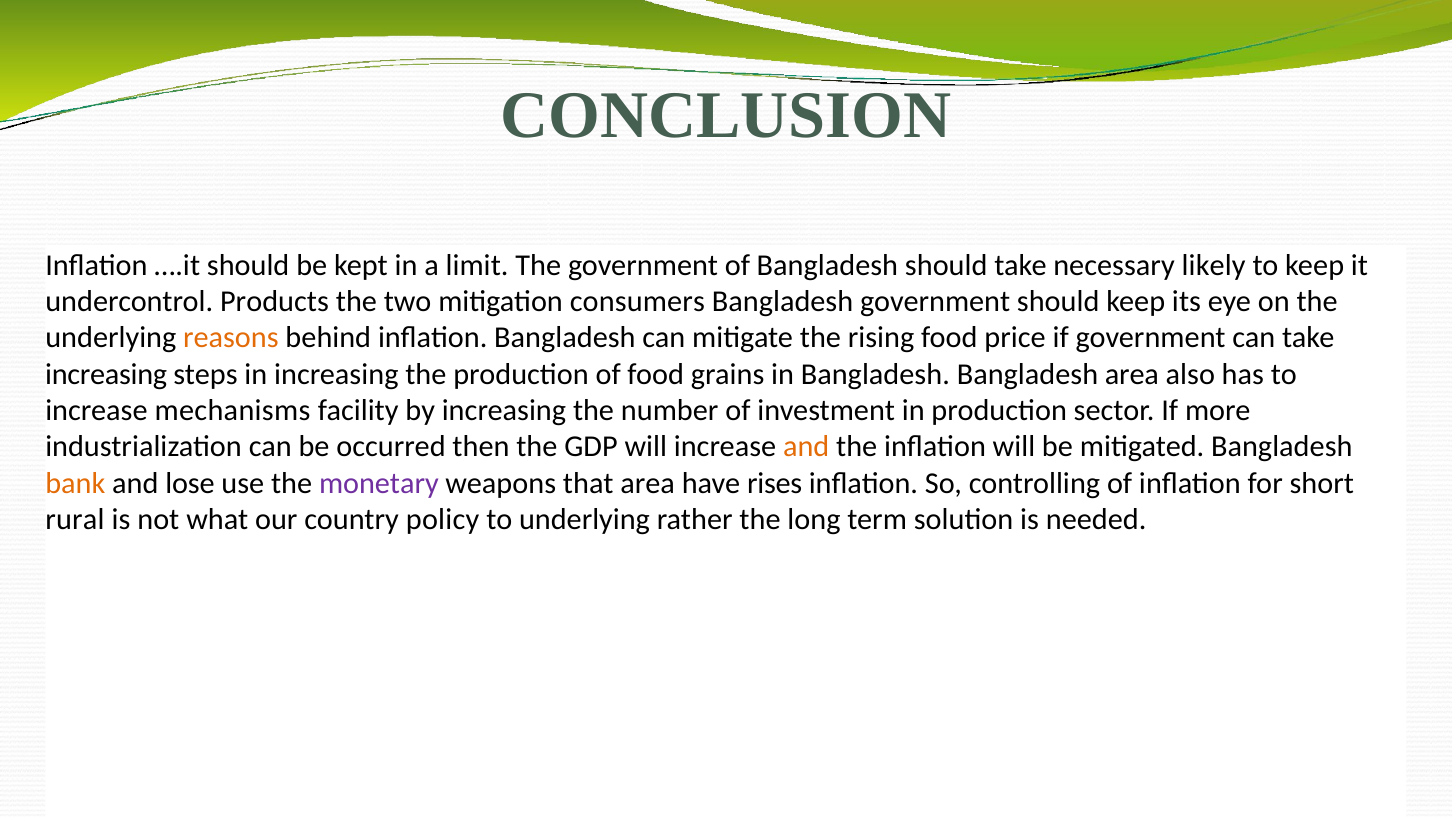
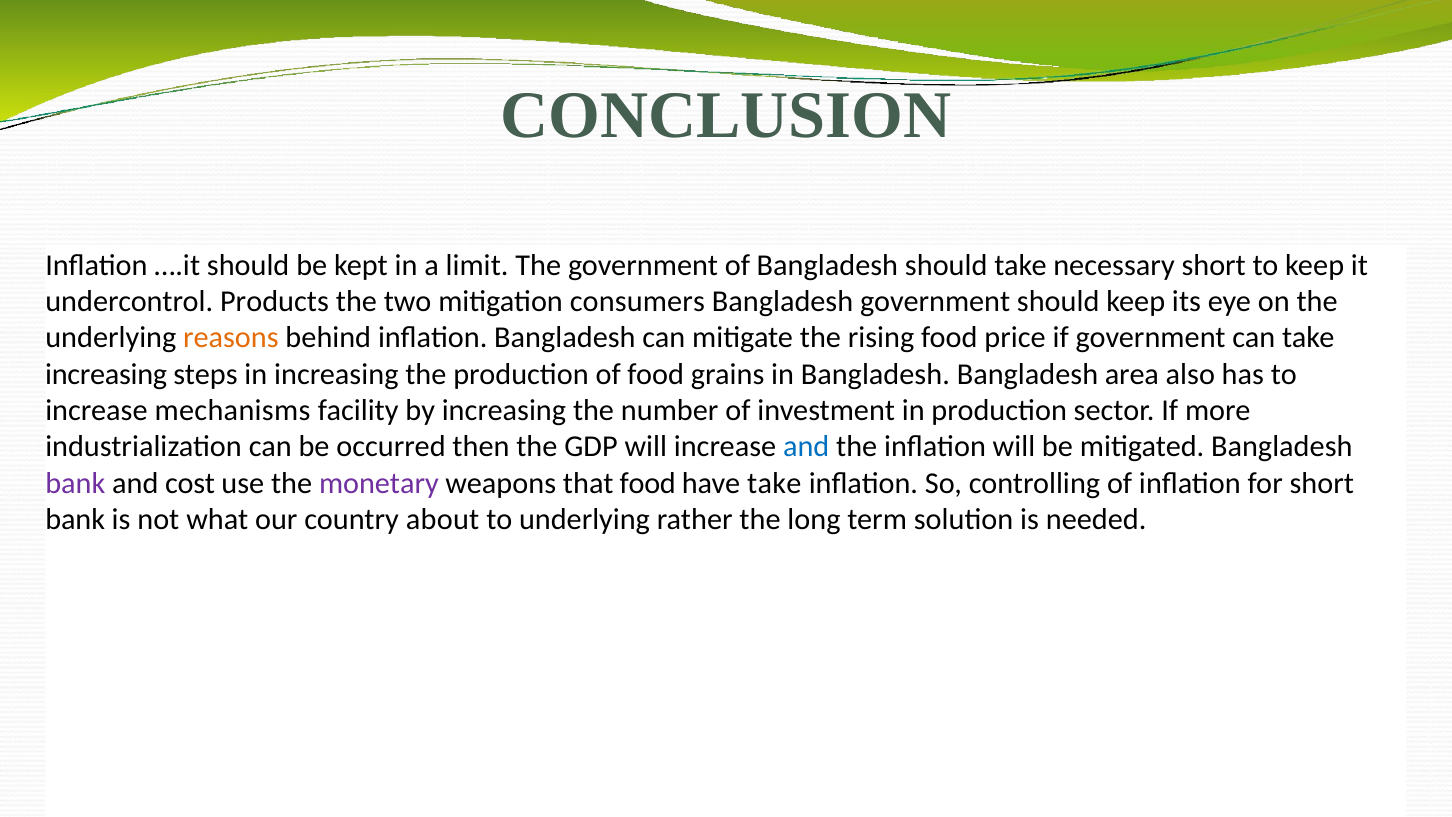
necessary likely: likely -> short (1214, 265)
and colour: orange -> blue (806, 447)
bank colour: orange -> purple (75, 483)
lose: lose -> cost (190, 483)
that area: area -> food (648, 483)
have rises: rises -> take (774, 483)
rural: rural -> bank (75, 519)
policy: policy -> about (443, 519)
